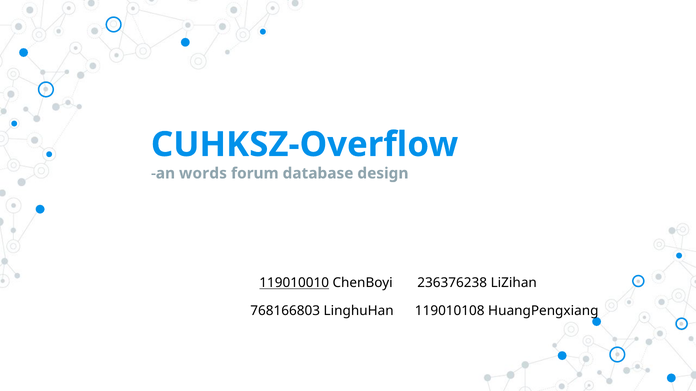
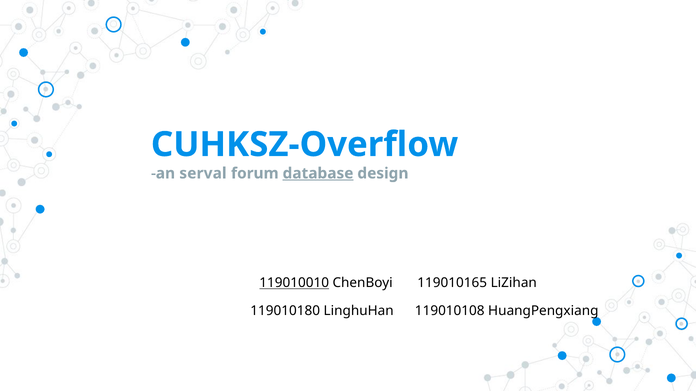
words: words -> serval (203, 174)
database underline: none -> present (318, 174)
236376238: 236376238 -> 119010165 (452, 283)
768166803: 768166803 -> 119010180 (285, 311)
